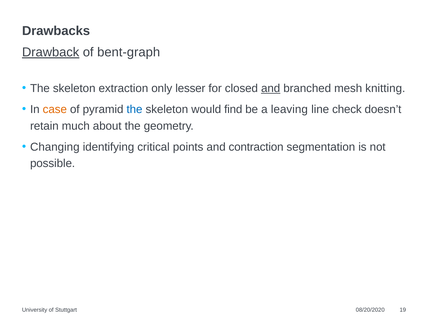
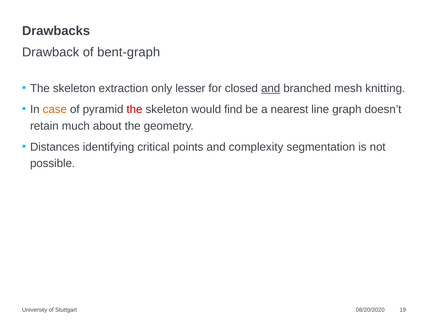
Drawback underline: present -> none (51, 52)
the colour: blue -> red (134, 109)
leaving: leaving -> nearest (289, 109)
check: check -> graph (347, 109)
Changing: Changing -> Distances (55, 147)
contraction: contraction -> complexity (256, 147)
